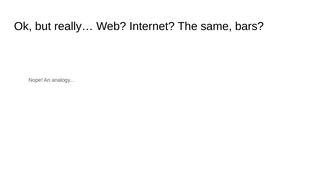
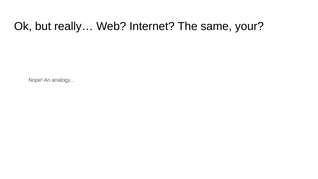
bars: bars -> your (249, 26)
